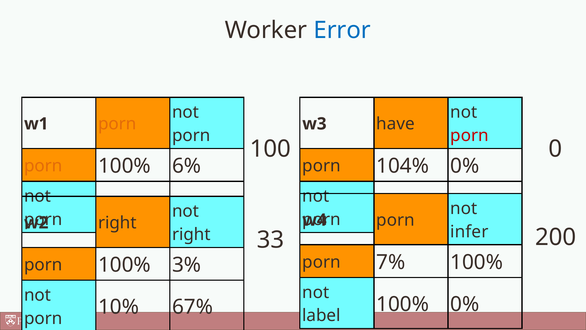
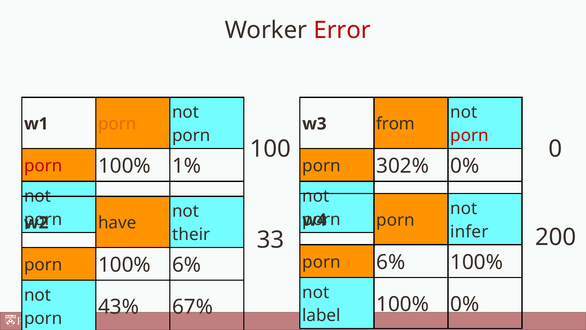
Error colour: blue -> red (342, 30)
have: have -> from (396, 124)
porn colour: orange -> red (43, 166)
6%: 6% -> 1% (187, 166)
104%: 104% -> 302% (403, 166)
right: right -> have (117, 223)
right: right -> their (191, 234)
porn 7%: 7% -> 6% (391, 262)
100% 3%: 3% -> 6% (187, 265)
10%: 10% -> 43% (119, 307)
